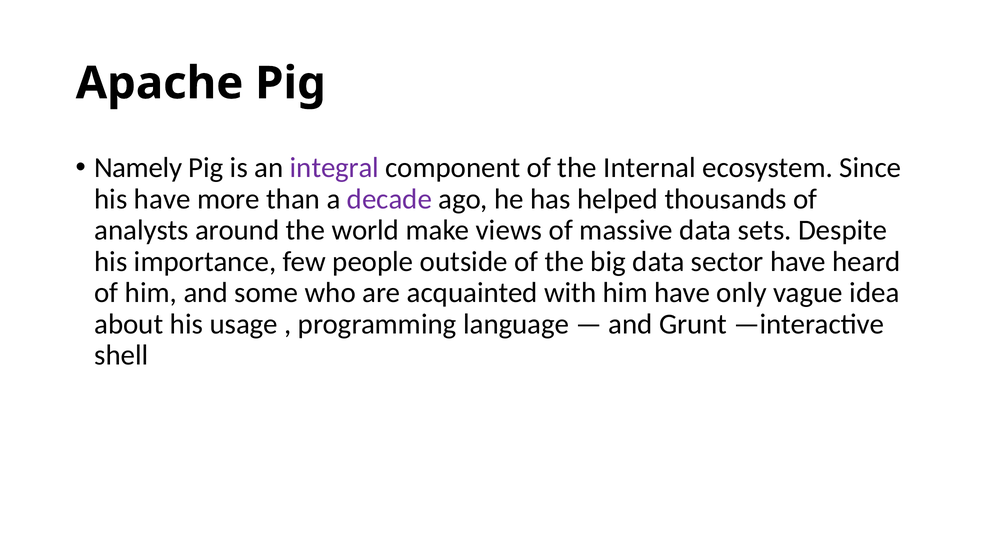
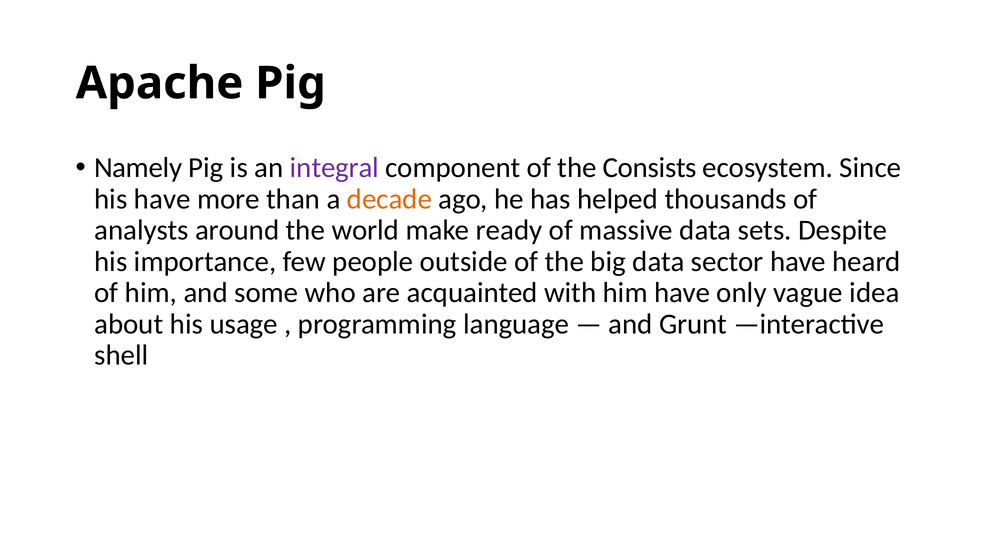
Internal: Internal -> Consists (650, 168)
decade colour: purple -> orange (389, 199)
views: views -> ready (509, 230)
